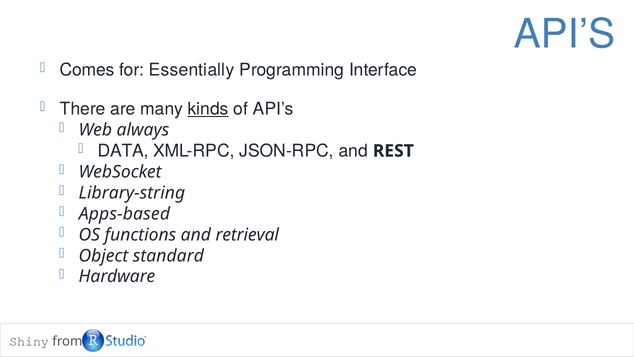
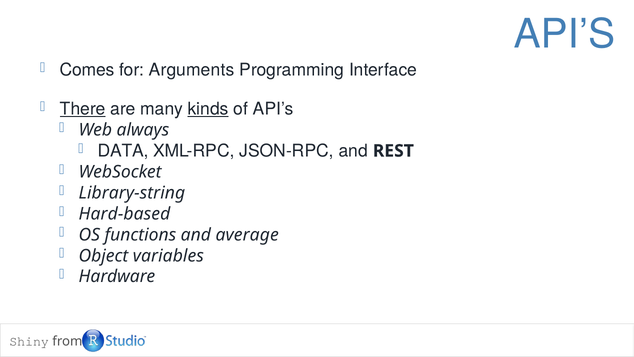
Essentially: Essentially -> Arguments (192, 70)
There underline: none -> present (83, 109)
Apps-based: Apps-based -> Hard-based (124, 214)
retrieval: retrieval -> average (247, 235)
standard: standard -> variables (168, 255)
